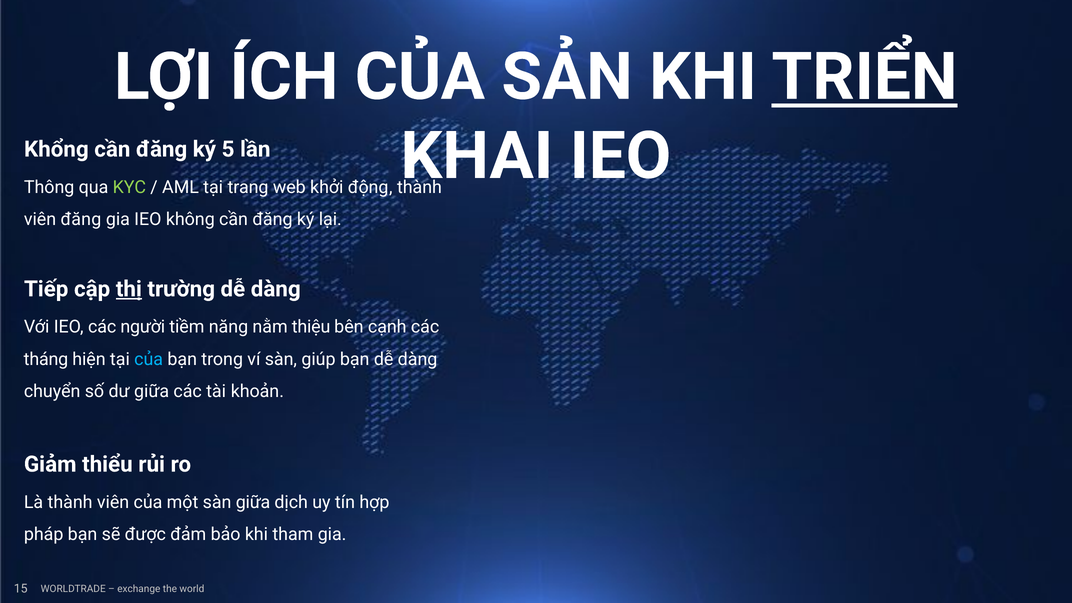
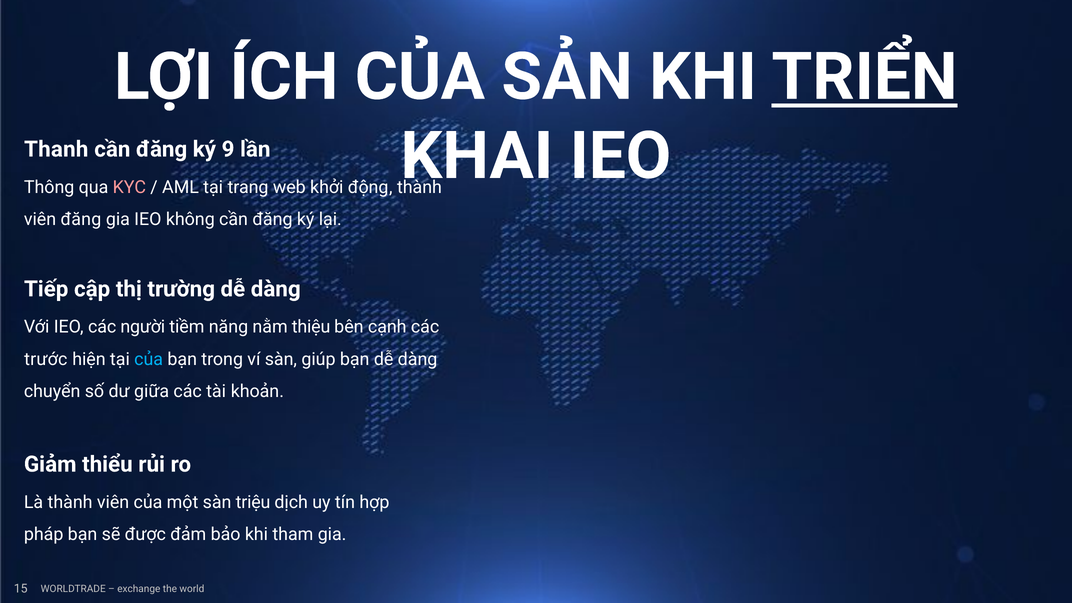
Khổng: Khổng -> Thanh (56, 149)
5: 5 -> 9 (228, 149)
KYC colour: light green -> pink (129, 187)
thị underline: present -> none (129, 289)
tháng: tháng -> trước (46, 359)
sàn giữa: giữa -> triệu (253, 502)
